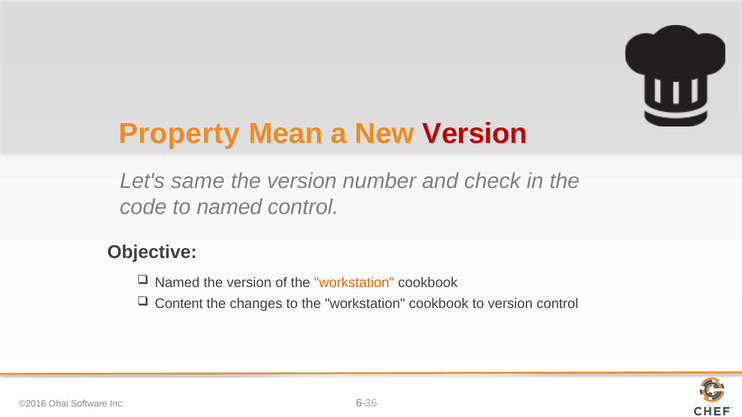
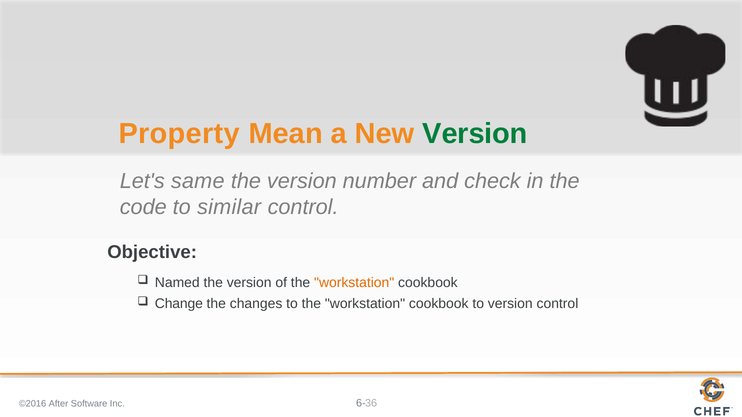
Version colour: red -> green (475, 134)
to named: named -> similar (229, 207)
Content: Content -> Change (179, 304)
Ohai: Ohai -> After (59, 404)
